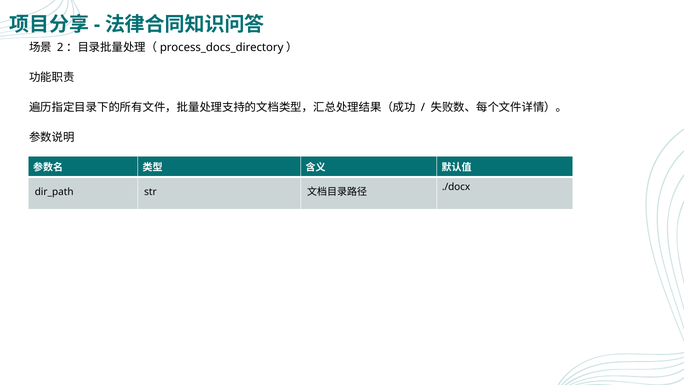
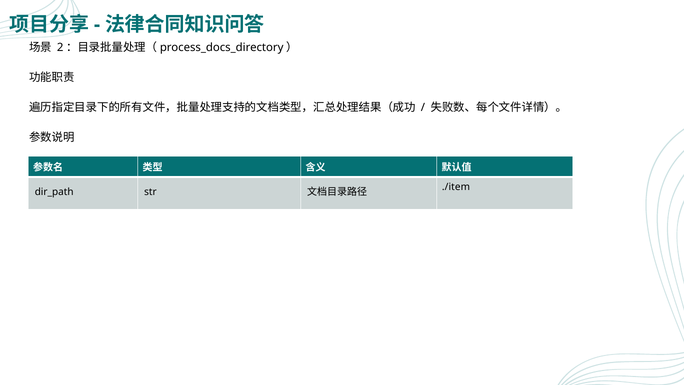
./docx: ./docx -> ./item (456, 187)
